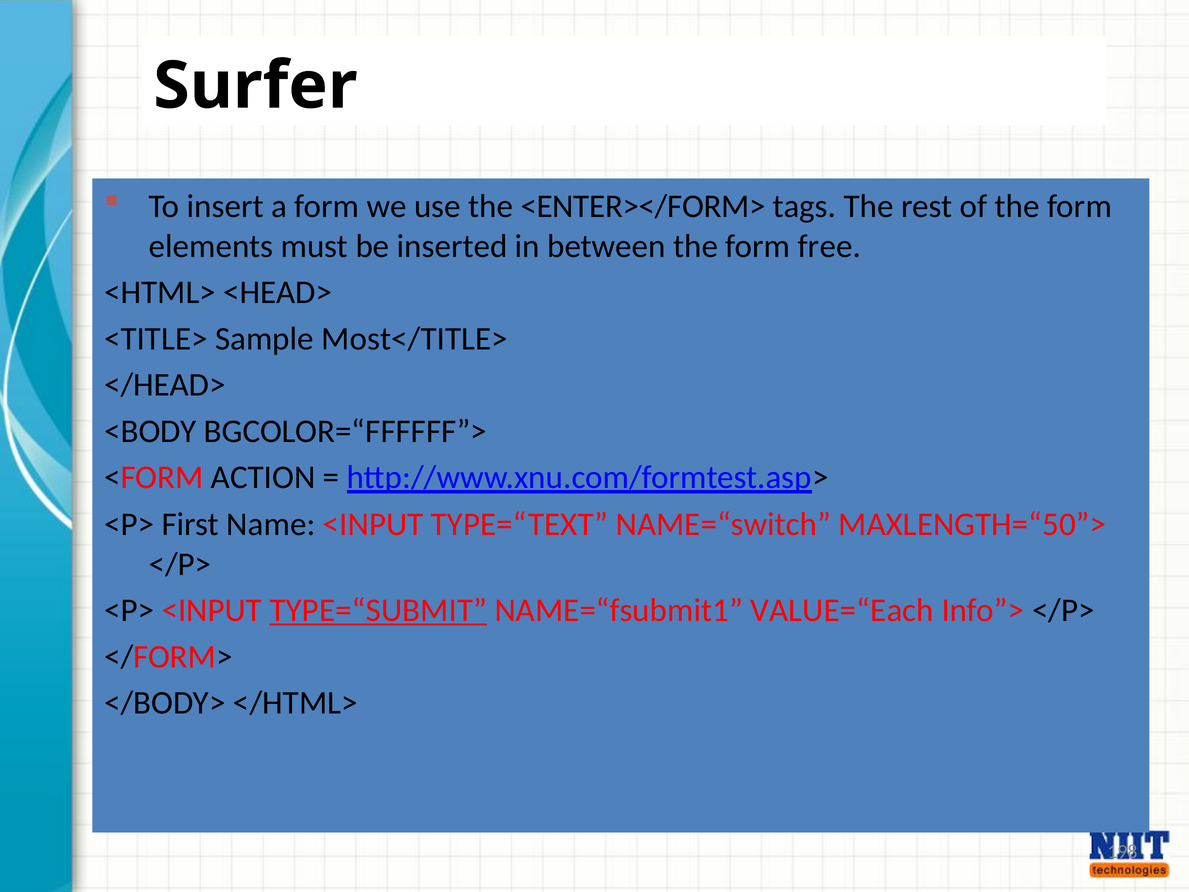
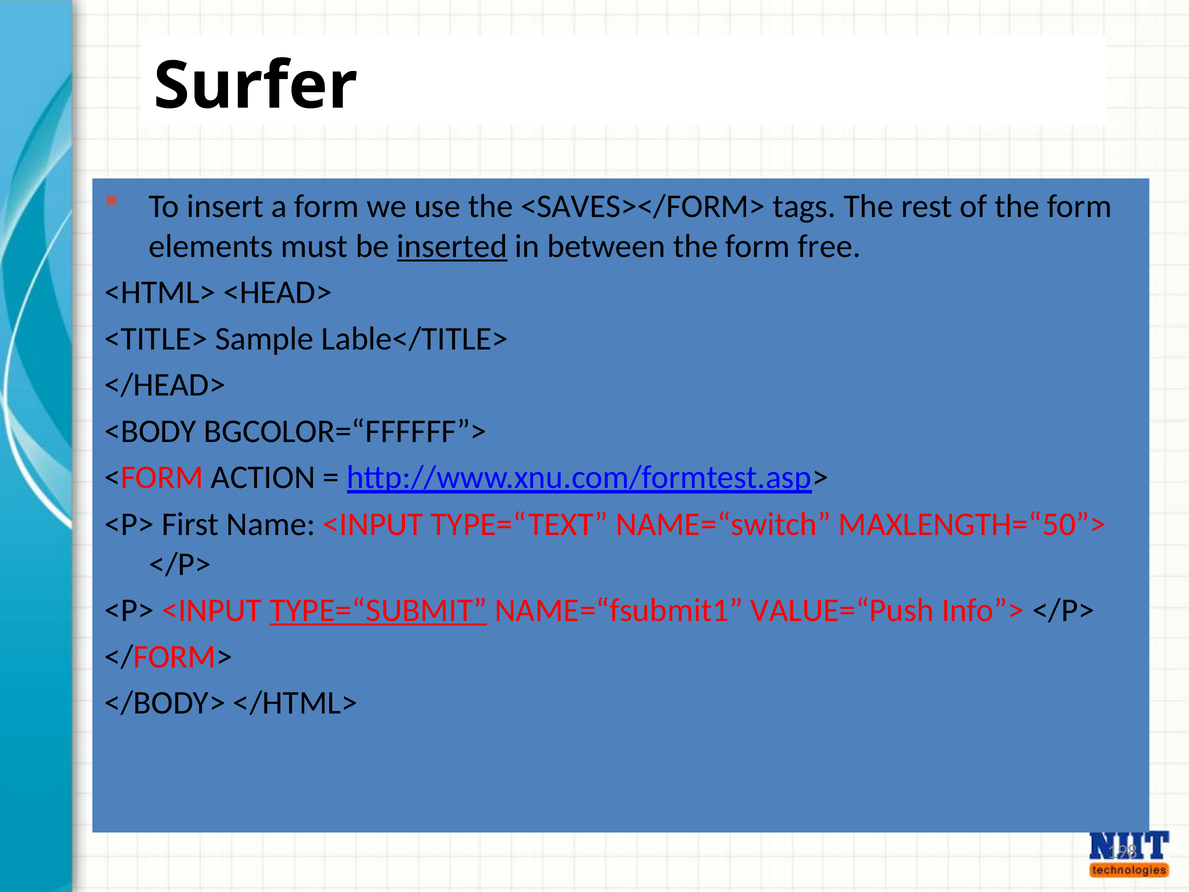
<ENTER></FORM>: <ENTER></FORM> -> <SAVES></FORM> (643, 206)
inserted underline: none -> present (452, 246)
Most</TITLE>: Most</TITLE> -> Lable</TITLE> (415, 339)
VALUE=“Each: VALUE=“Each -> VALUE=“Push (842, 610)
